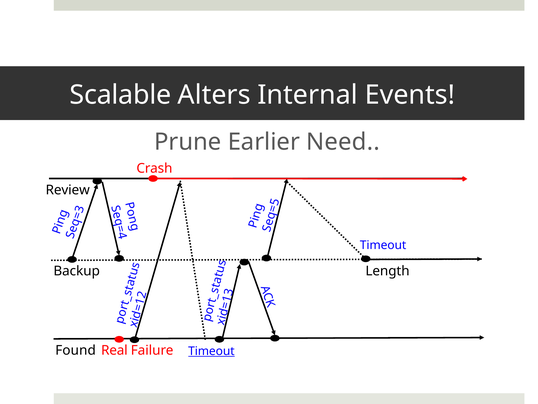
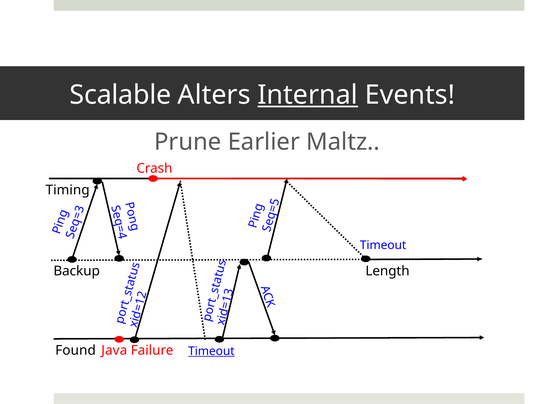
Internal underline: none -> present (308, 95)
Need: Need -> Maltz (343, 142)
Review: Review -> Timing (68, 190)
Real: Real -> Java (114, 350)
